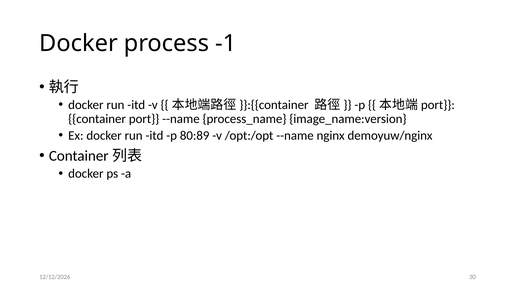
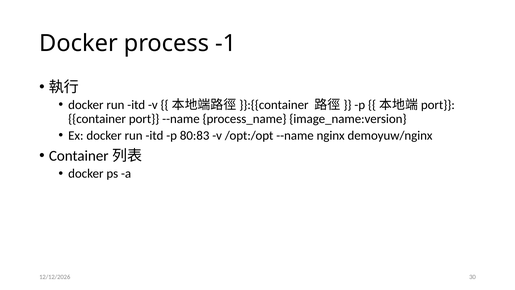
80:89: 80:89 -> 80:83 (195, 135)
